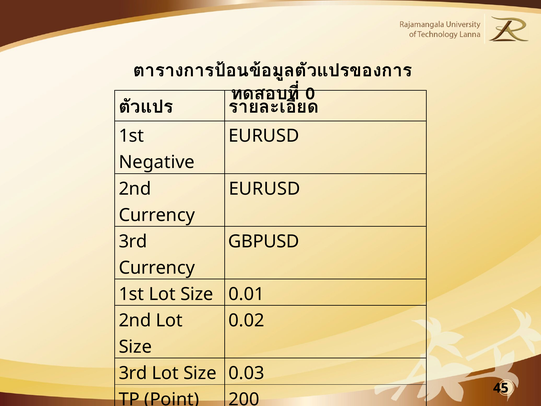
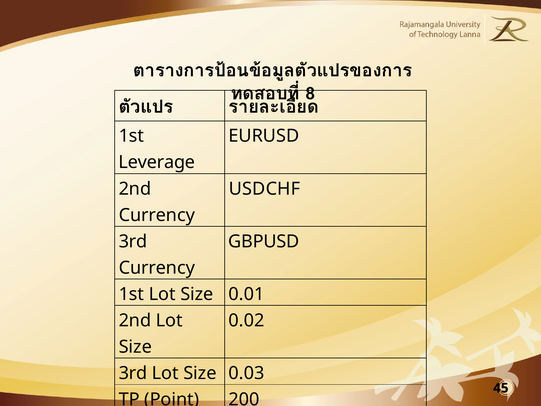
0: 0 -> 8 (310, 93)
Negative: Negative -> Leverage (157, 162)
EURUSD: EURUSD -> USDCHF (265, 189)
